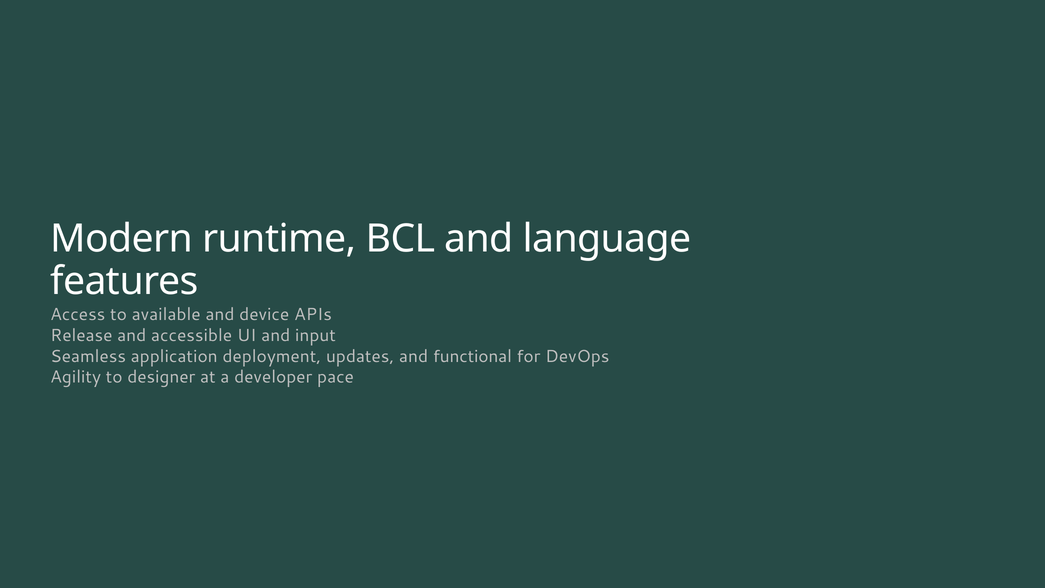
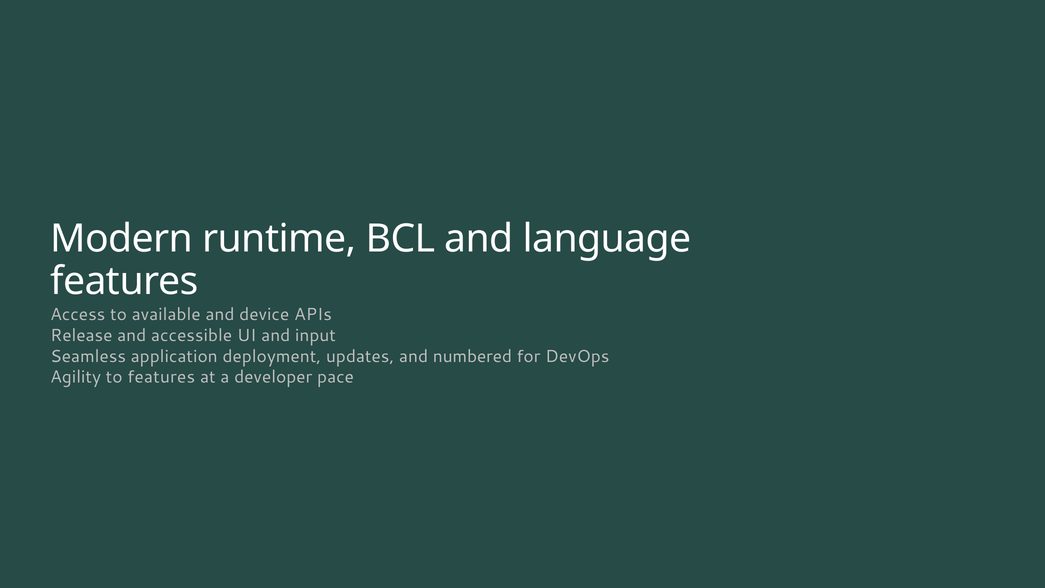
functional: functional -> numbered (472, 356)
to designer: designer -> features (161, 377)
